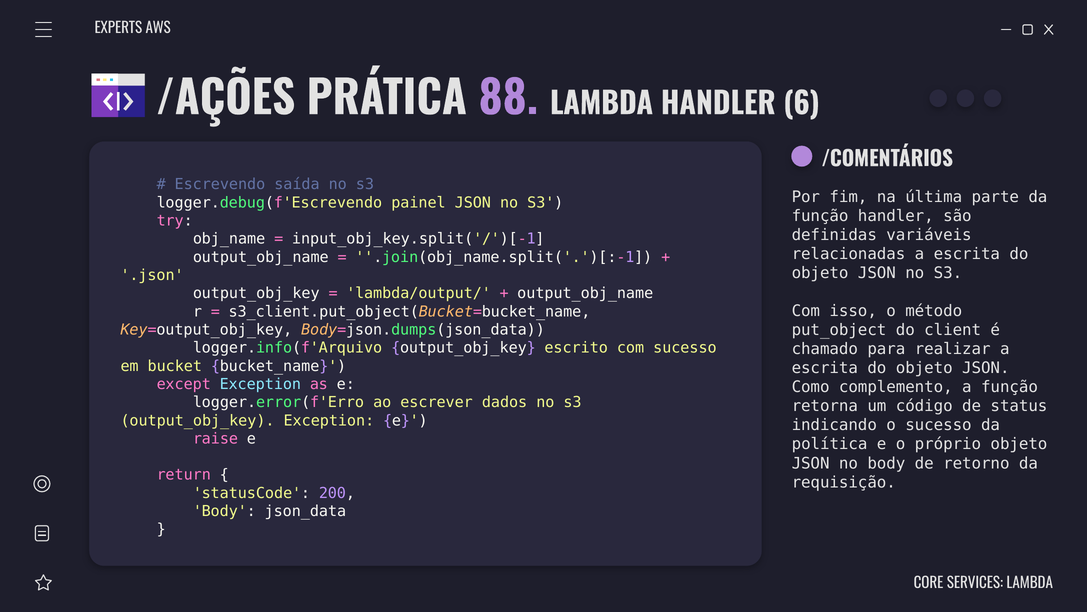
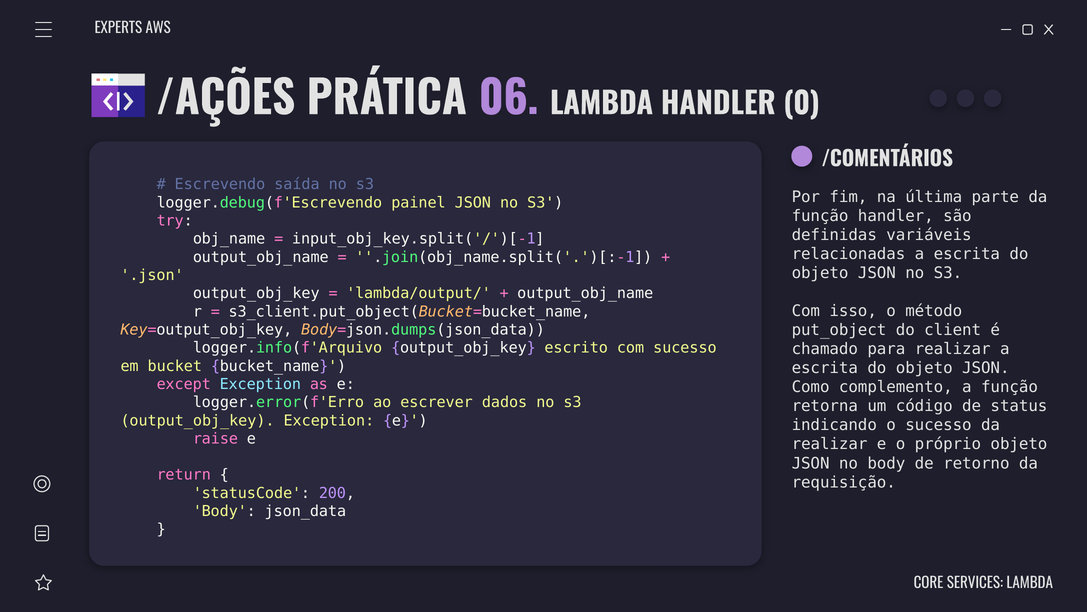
88: 88 -> 06 (509, 99)
6: 6 -> 0 (801, 104)
política: política -> realizar (830, 444)
